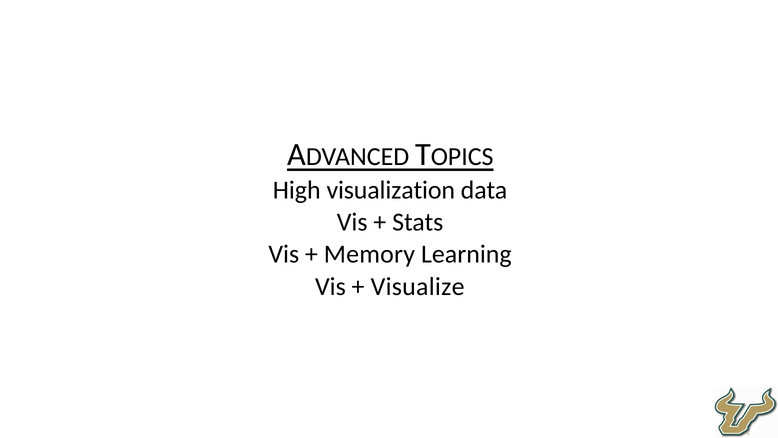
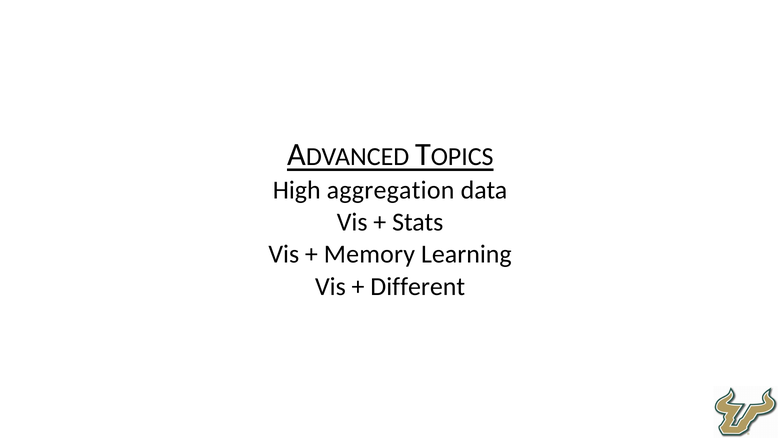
visualization: visualization -> aggregation (391, 190)
Visualize: Visualize -> Different (418, 286)
